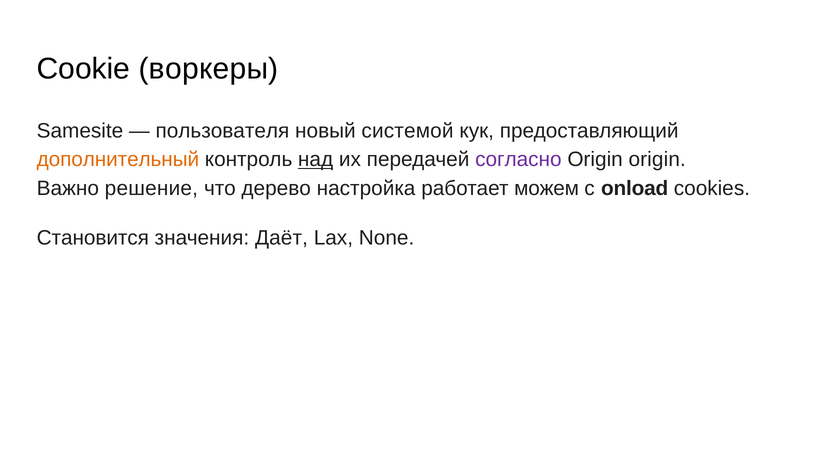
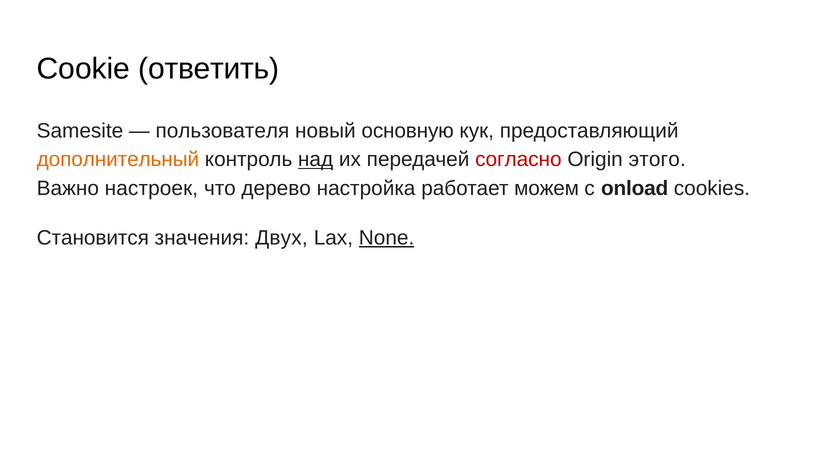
воркеры: воркеры -> ответить (209, 69)
системой: системой -> основную (408, 131)
согласно colour: purple -> red (518, 160)
Origin origin: origin -> этого (657, 160)
решение: решение -> настроек (151, 188)
Даёт: Даёт -> Двух (281, 238)
None underline: none -> present (387, 238)
